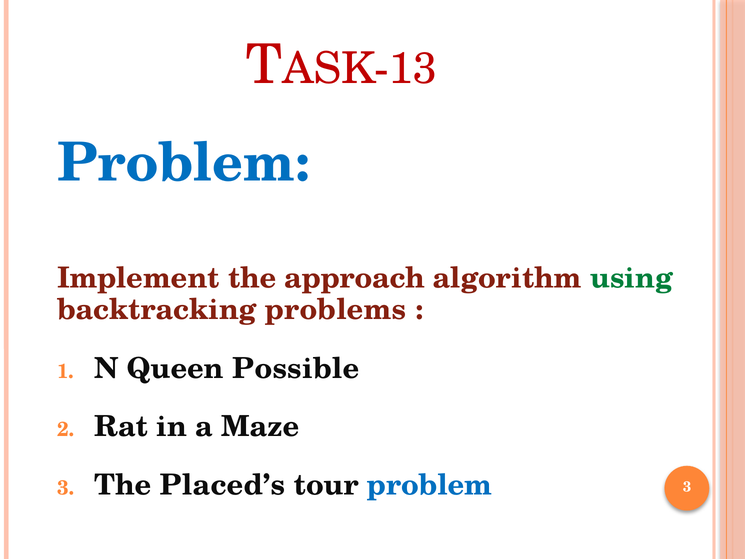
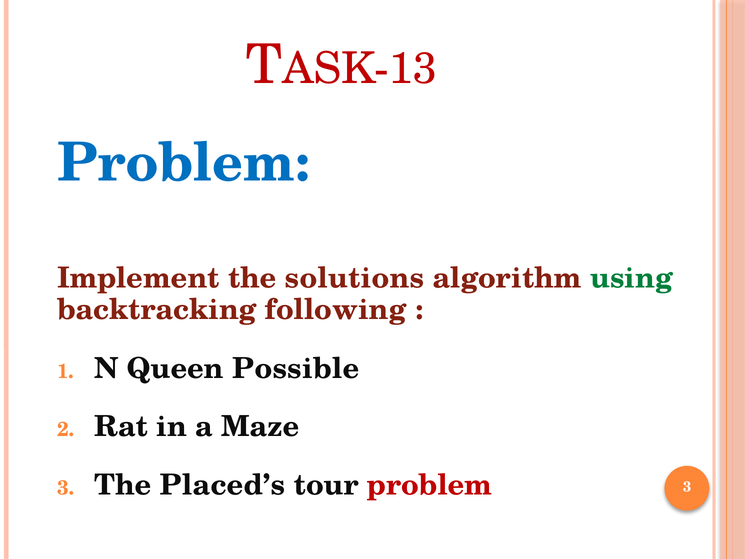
approach: approach -> solutions (355, 278)
problems: problems -> following (336, 309)
problem colour: blue -> red (430, 485)
